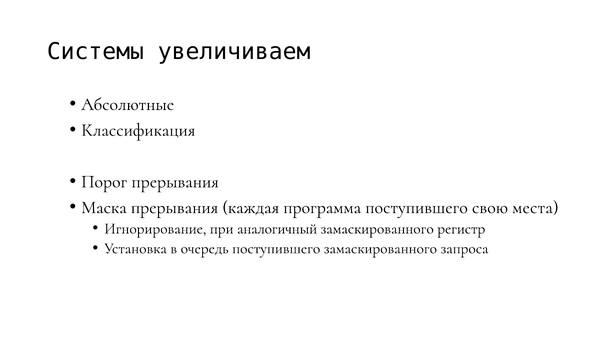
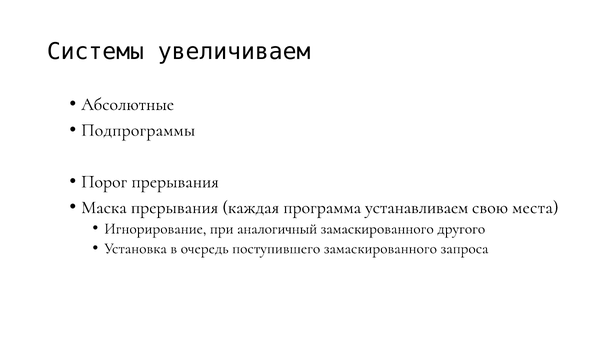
Классификация: Классификация -> Подпрограммы (138, 130)
программа поступившего: поступившего -> устанавливаем (417, 207)
регистр: регистр -> другого (461, 228)
